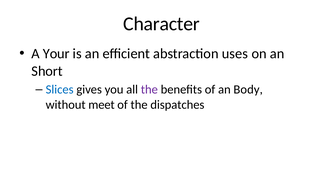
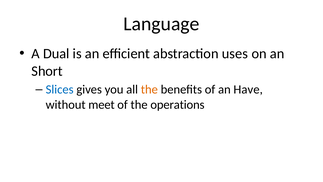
Character: Character -> Language (161, 24)
Your: Your -> Dual (56, 54)
the colour: purple -> orange (149, 89)
Body: Body -> Have (248, 89)
dispatches: dispatches -> operations (177, 104)
